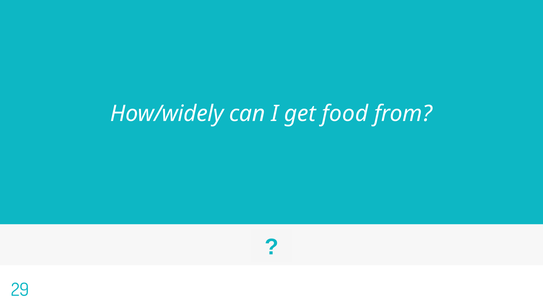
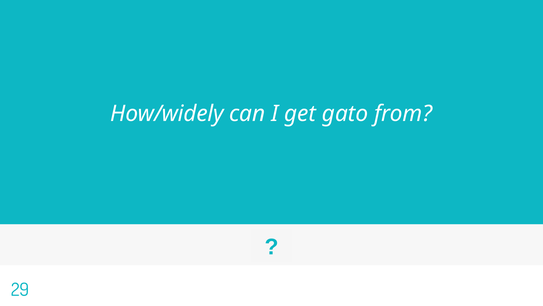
food: food -> gato (345, 113)
